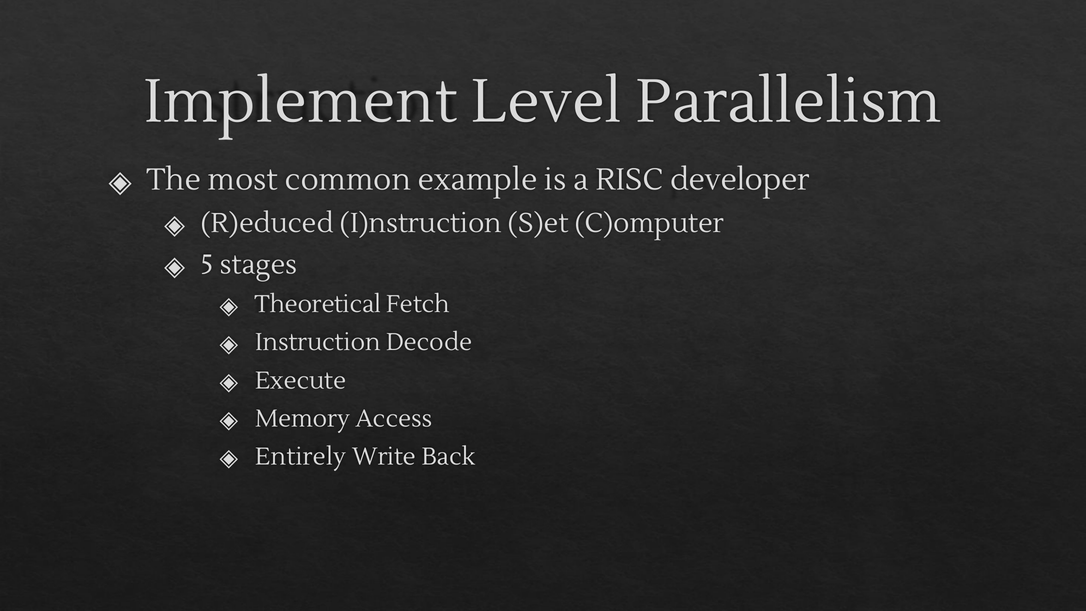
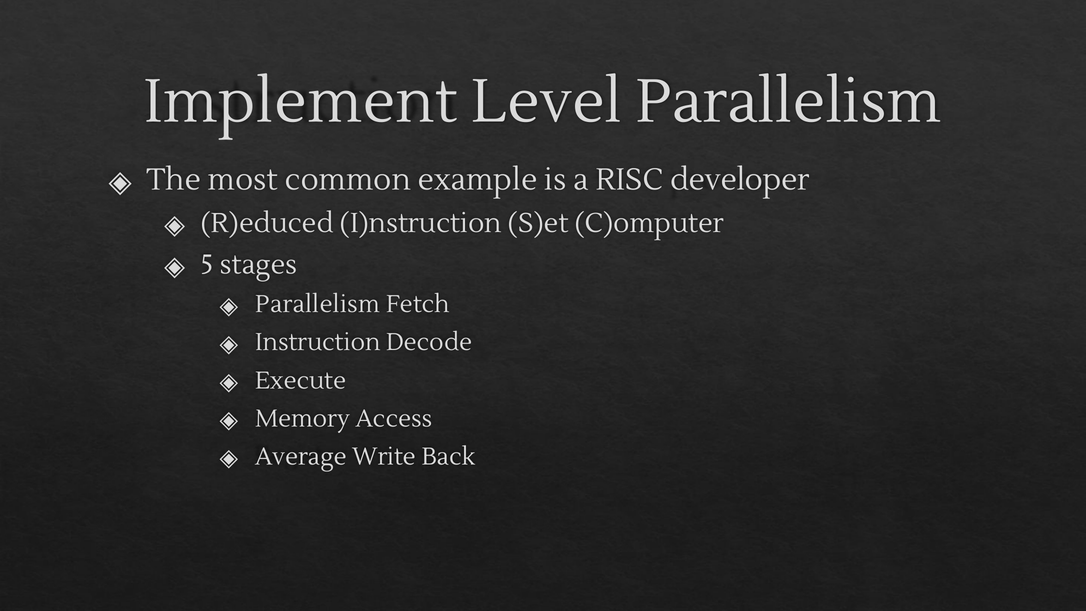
Theoretical: Theoretical -> Parallelism (318, 304)
Entirely: Entirely -> Average (301, 457)
